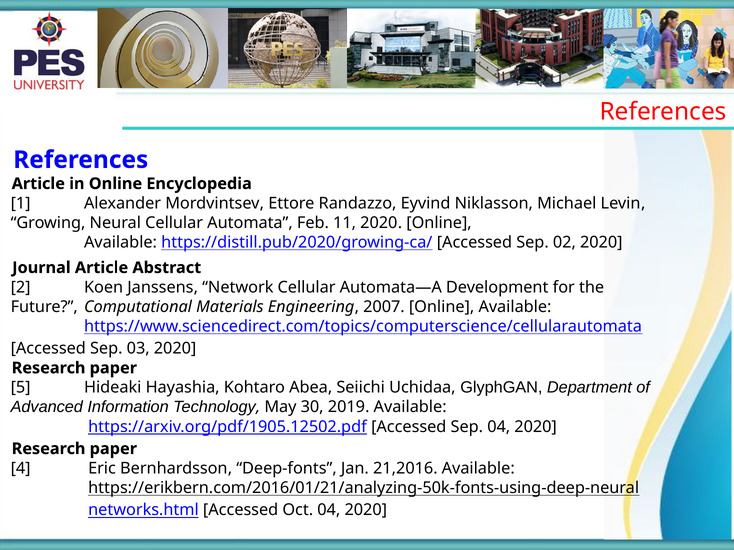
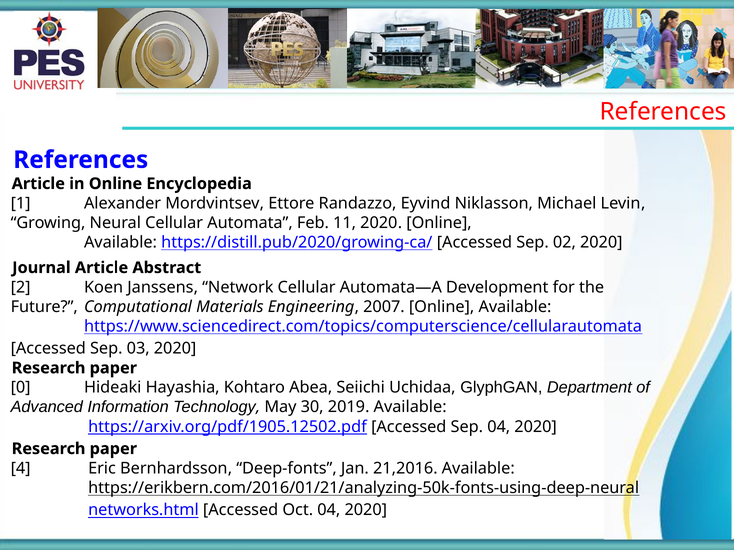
5: 5 -> 0 (21, 388)
